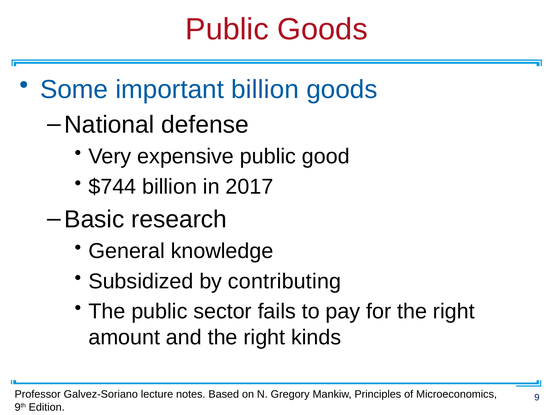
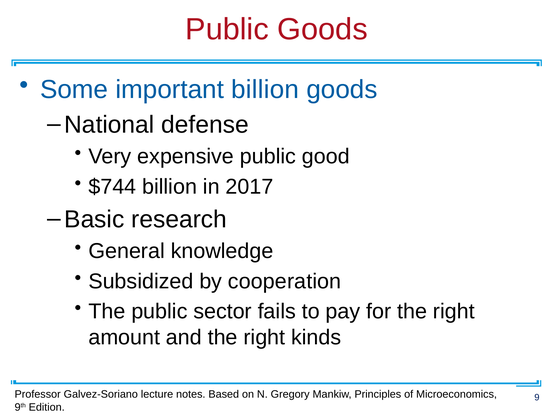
contributing: contributing -> cooperation (285, 281)
